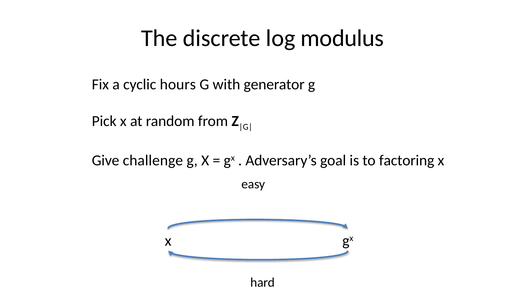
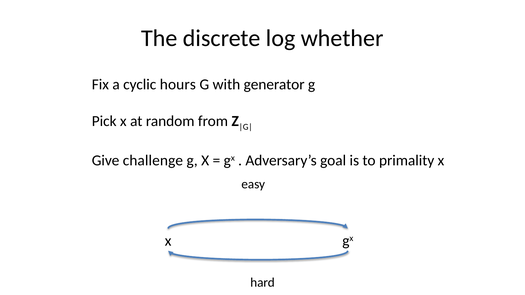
modulus: modulus -> whether (342, 38)
factoring: factoring -> primality (407, 160)
